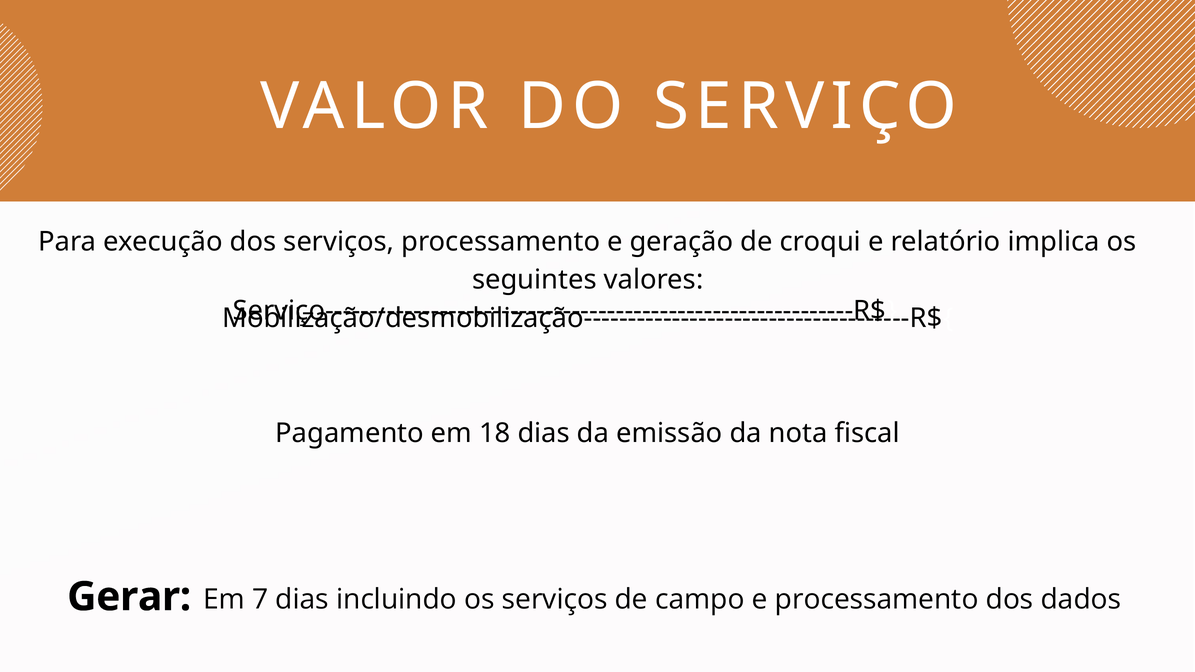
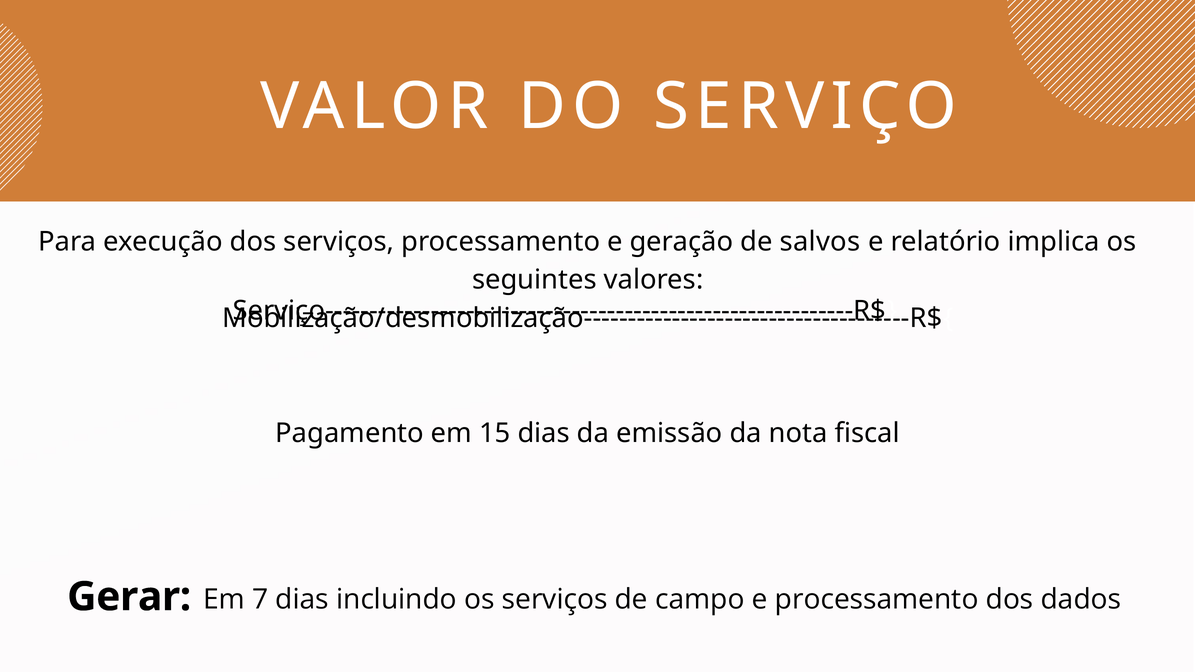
croqui: croqui -> salvos (820, 242)
18: 18 -> 15 (495, 433)
